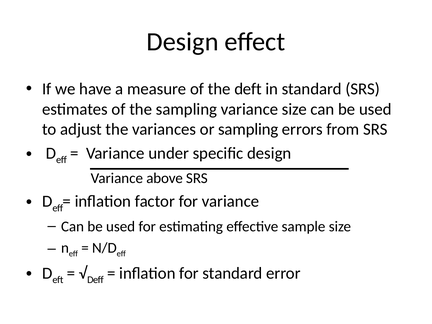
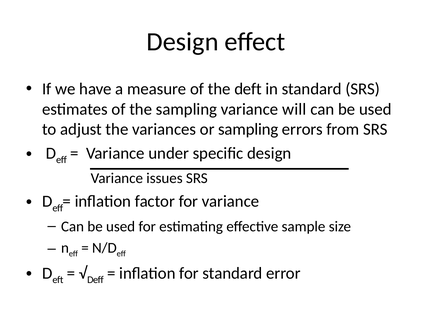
variance size: size -> will (294, 109)
above: above -> issues (164, 178)
